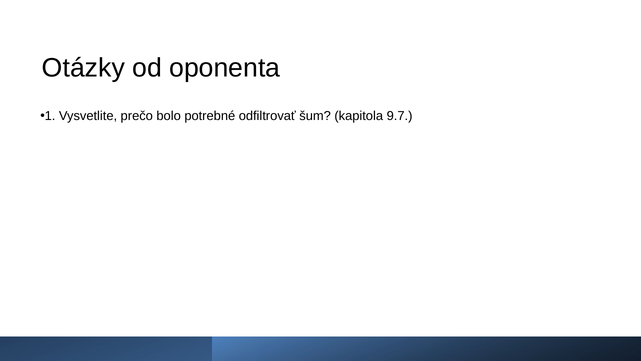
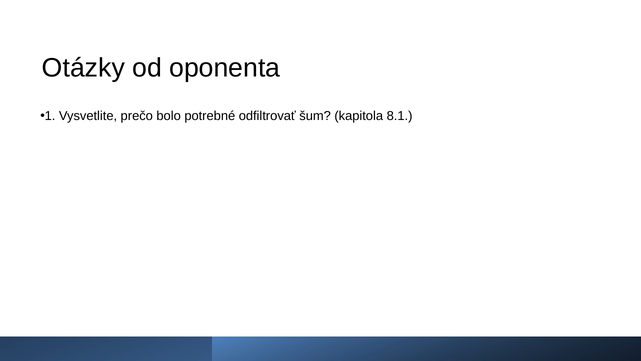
9.7: 9.7 -> 8.1 (400, 116)
